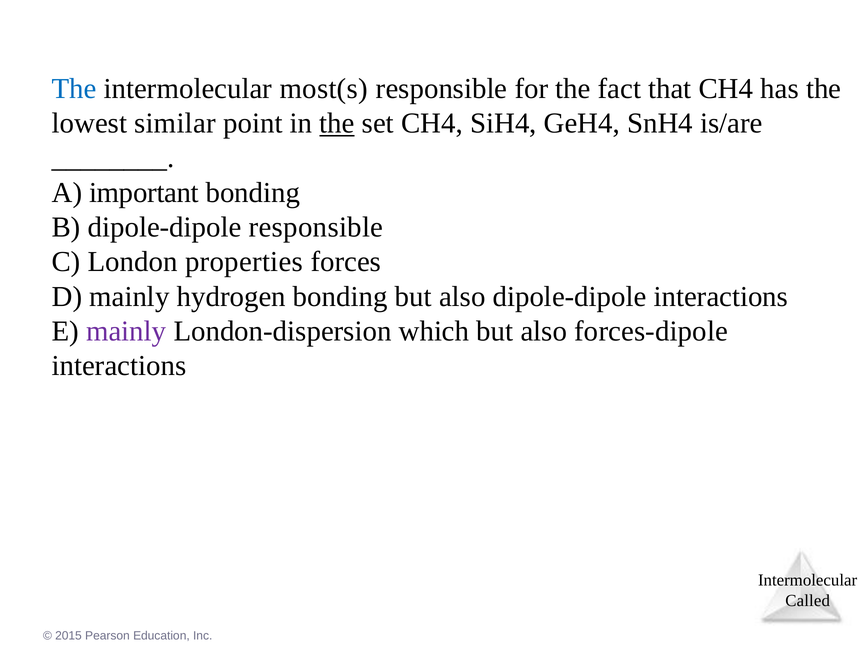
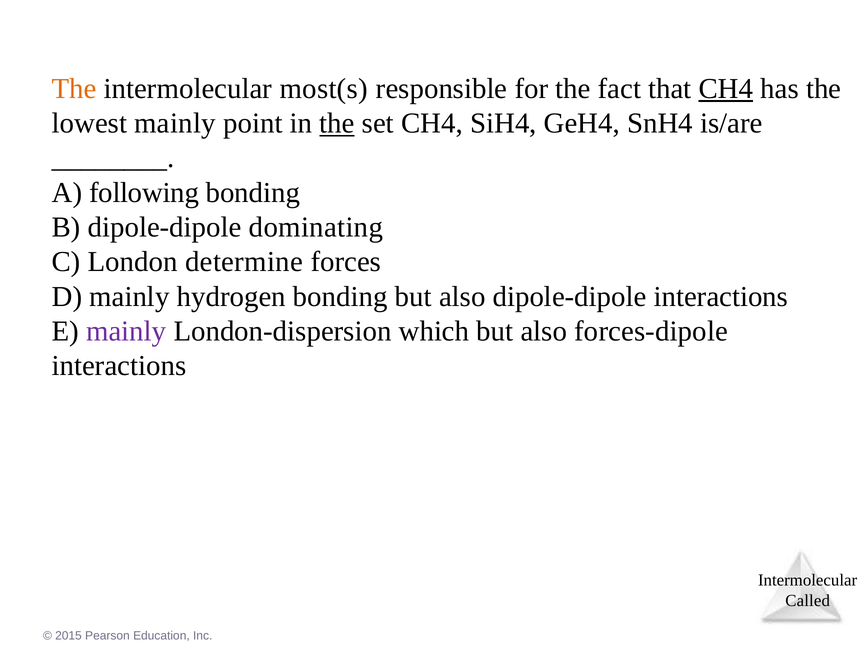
The colour: blue -> orange (74, 89)
CH4 underline: none -> present (726, 89)
lowest similar: similar -> mainly (175, 123)
important: important -> following (144, 192)
dipole-dipole responsible: responsible -> dominating (316, 227)
properties: properties -> determine (244, 262)
